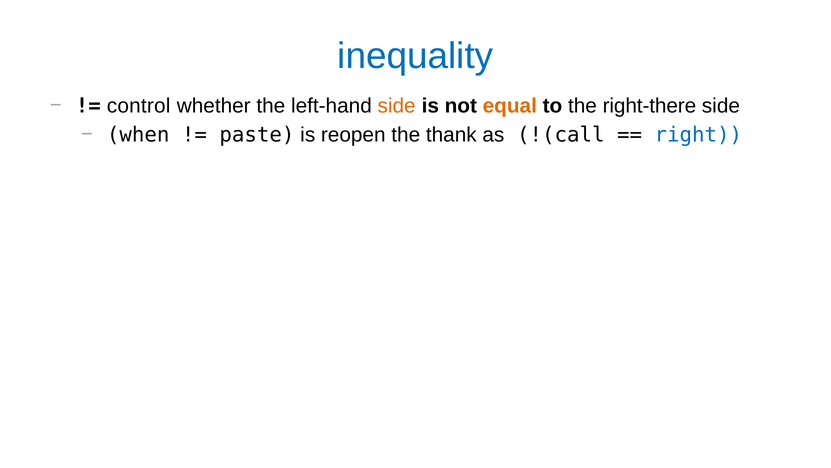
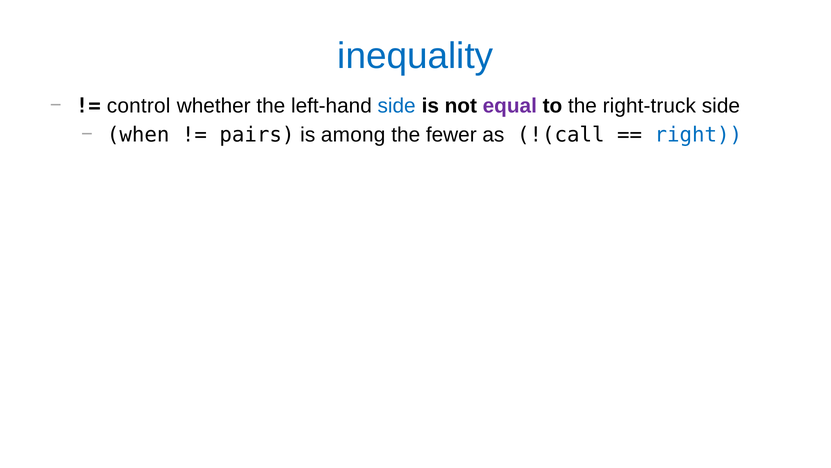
side colour: orange -> blue (397, 106)
equal colour: orange -> purple (510, 106)
right-there: right-there -> right-truck (649, 106)
paste: paste -> pairs (257, 135)
reopen: reopen -> among (353, 135)
thank: thank -> fewer (451, 135)
